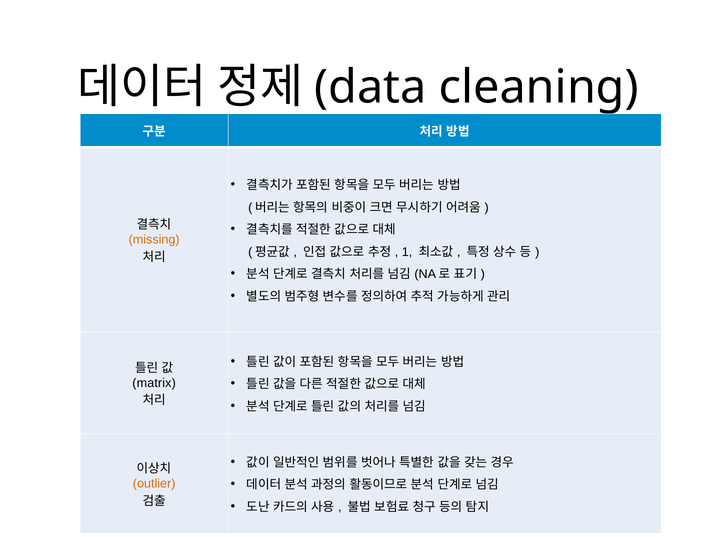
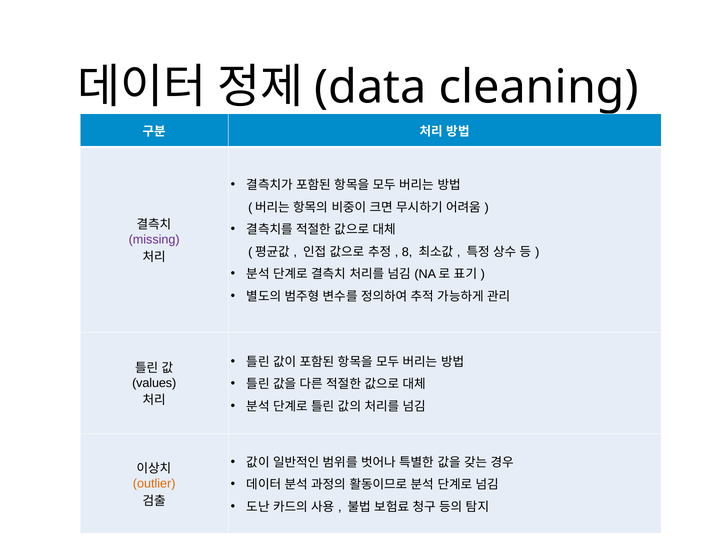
missing colour: orange -> purple (154, 240)
1: 1 -> 8 (407, 252)
matrix: matrix -> values (154, 383)
